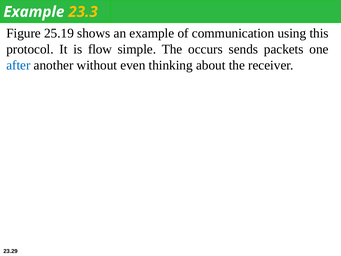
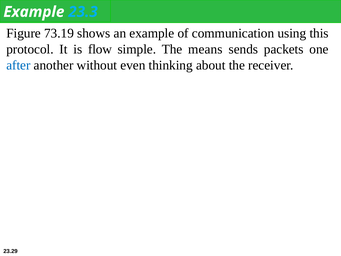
23.3 colour: yellow -> light blue (83, 12)
25.19: 25.19 -> 73.19 (59, 33)
occurs: occurs -> means (205, 49)
